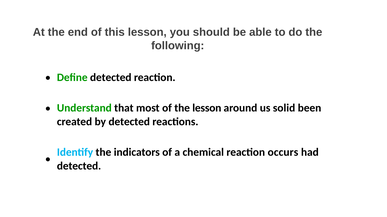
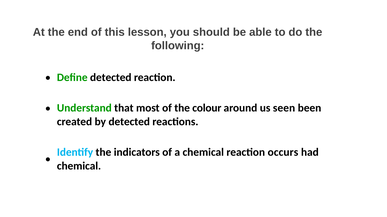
the lesson: lesson -> colour (207, 108)
solid: solid -> seen (284, 108)
detected: detected -> chemical (79, 166)
